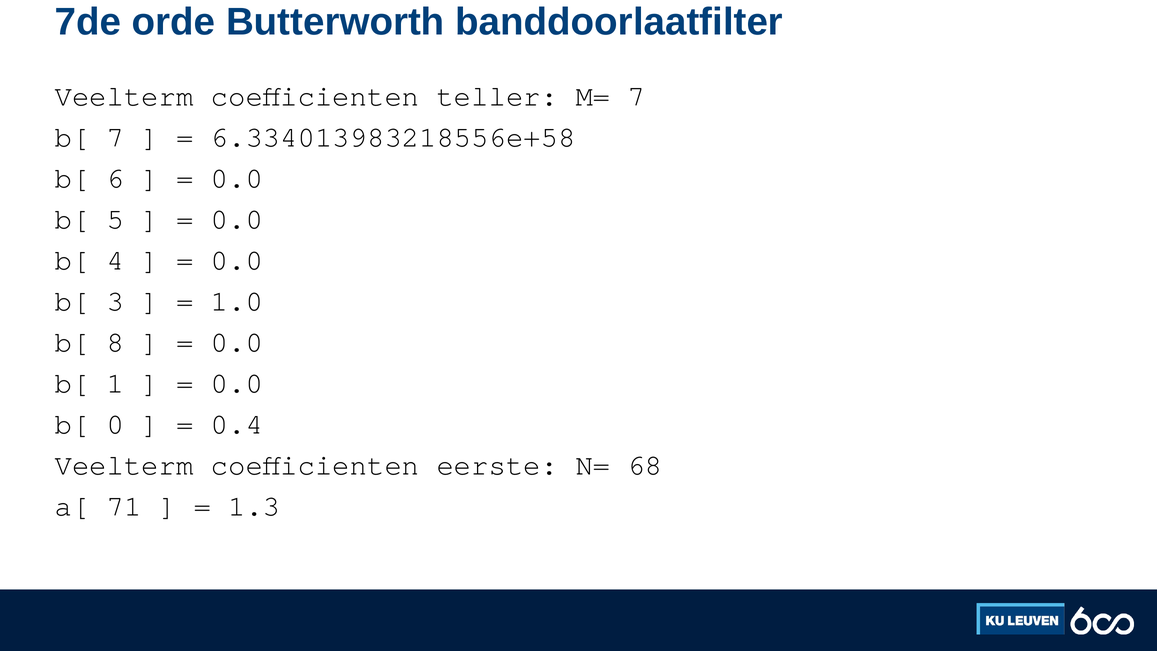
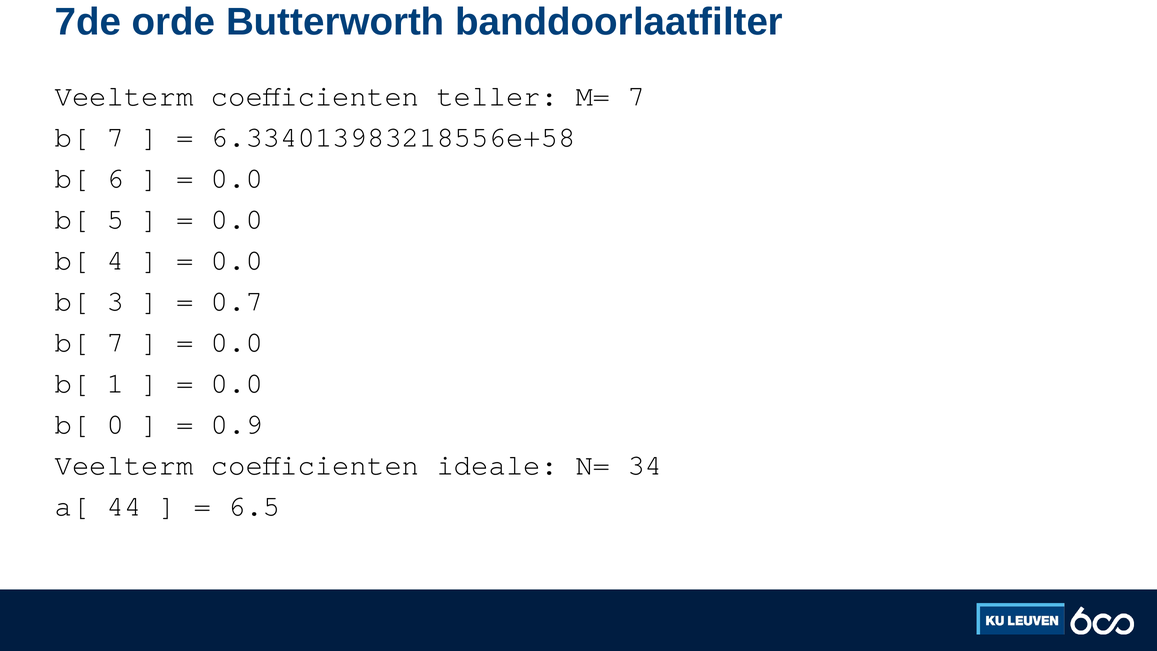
1.0: 1.0 -> 0.7 (237, 301)
8: 8 -> 7 (115, 342)
0.4: 0.4 -> 0.9 (237, 424)
eerste: eerste -> ideale (497, 465)
68: 68 -> 34 (645, 465)
71: 71 -> 44 (124, 506)
1.3: 1.3 -> 6.5 (254, 506)
